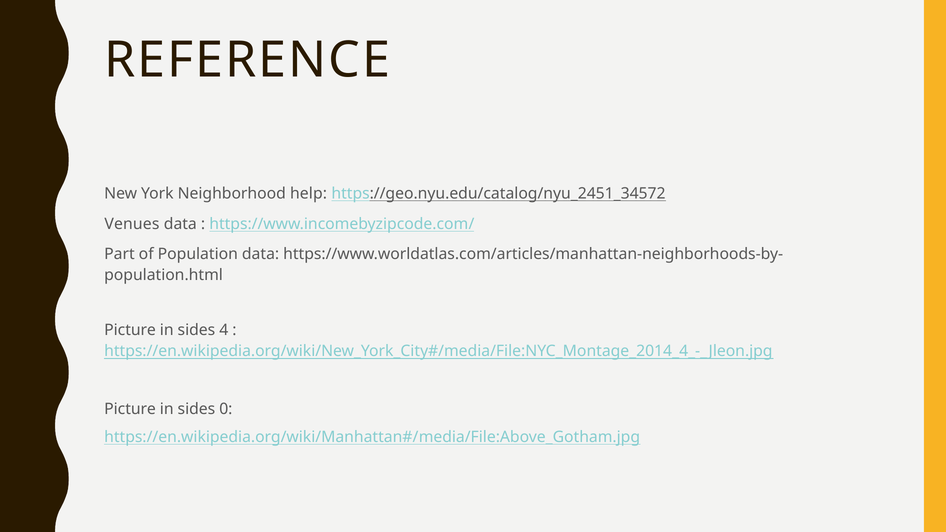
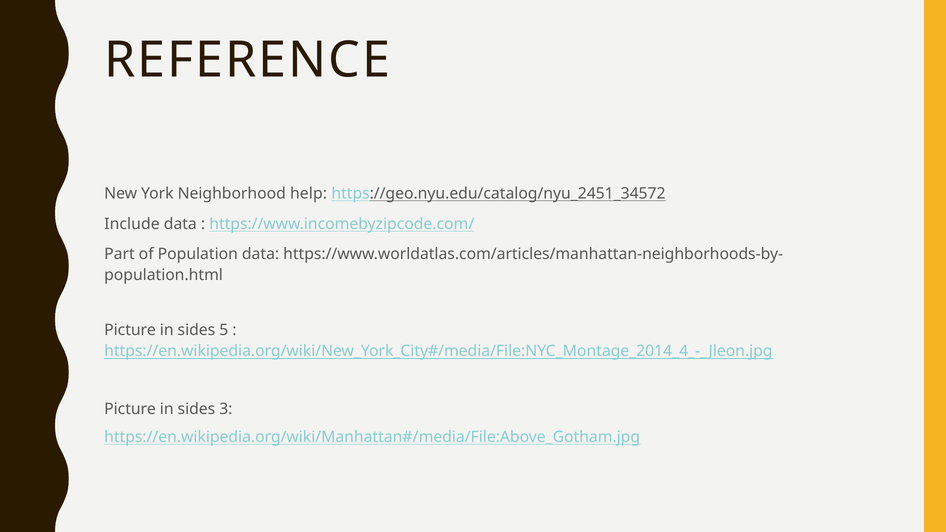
Venues: Venues -> Include (132, 224)
4: 4 -> 5 (224, 330)
0: 0 -> 3 (226, 409)
